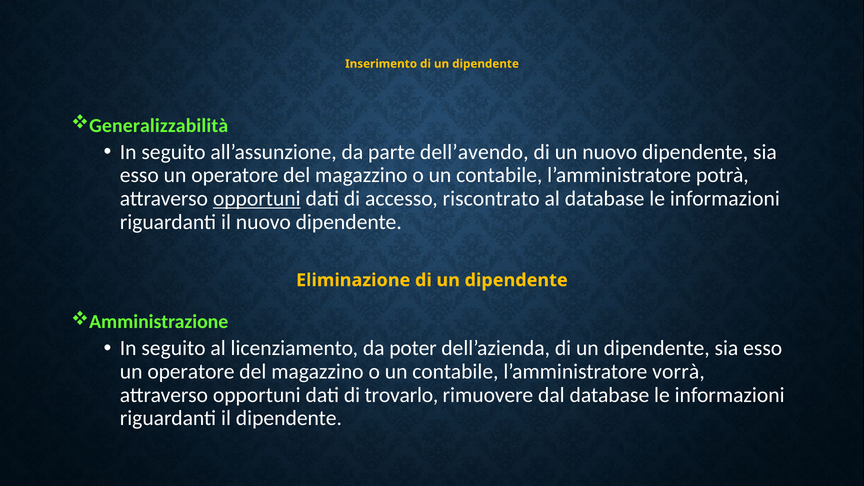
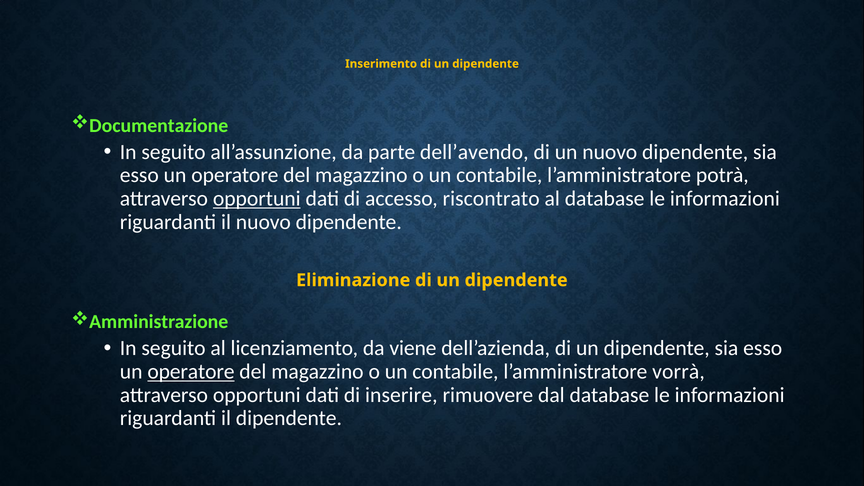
Generalizzabilità: Generalizzabilità -> Documentazione (159, 126)
poter: poter -> viene (413, 348)
operatore underline: none -> present (191, 372)
trovarlo: trovarlo -> inserire (401, 395)
